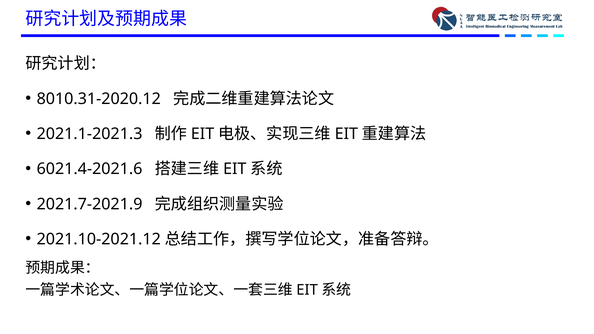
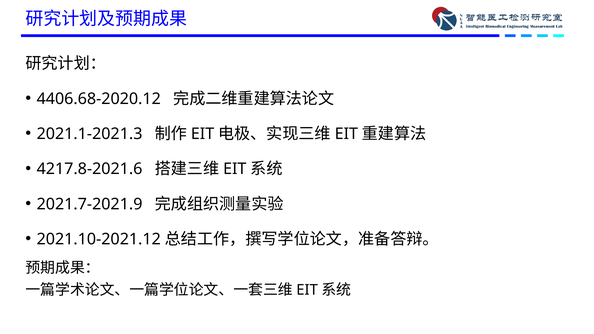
8010.31-2020.12: 8010.31-2020.12 -> 4406.68-2020.12 (99, 99)
6021.4-2021.6: 6021.4-2021.6 -> 4217.8-2021.6 (90, 169)
